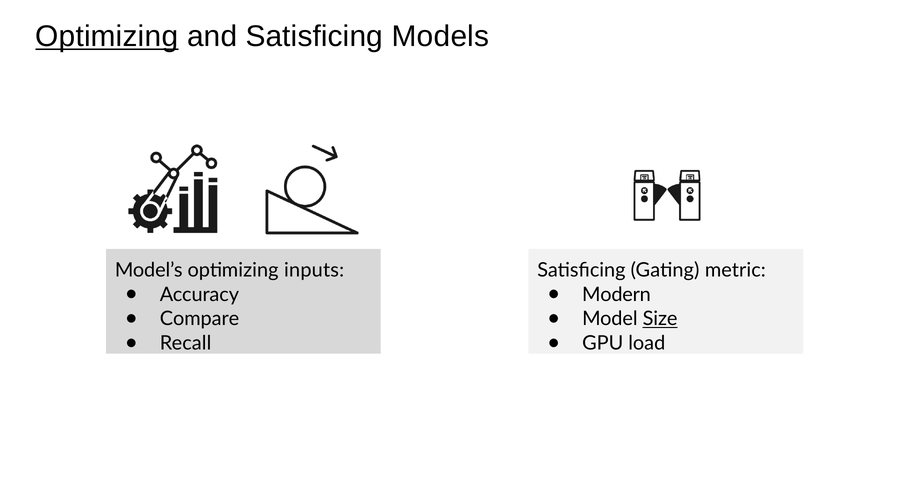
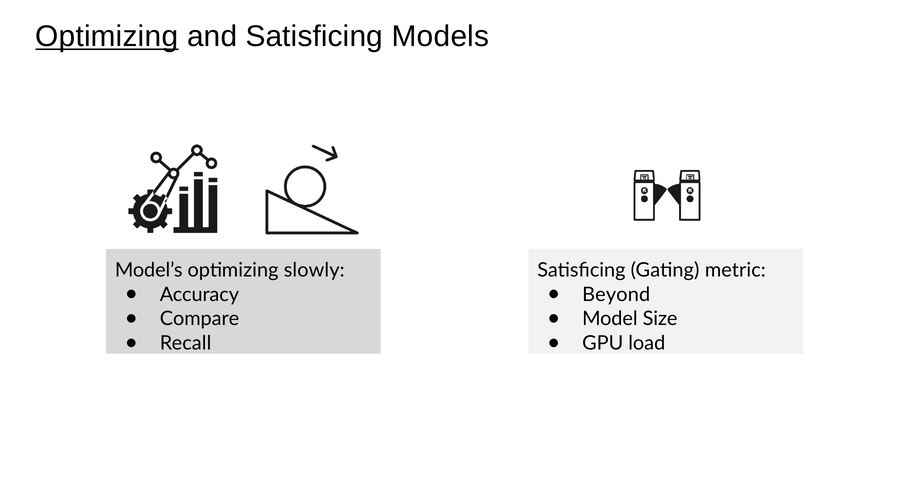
inputs: inputs -> slowly (314, 271)
Modern: Modern -> Beyond (616, 295)
Size underline: present -> none (660, 319)
